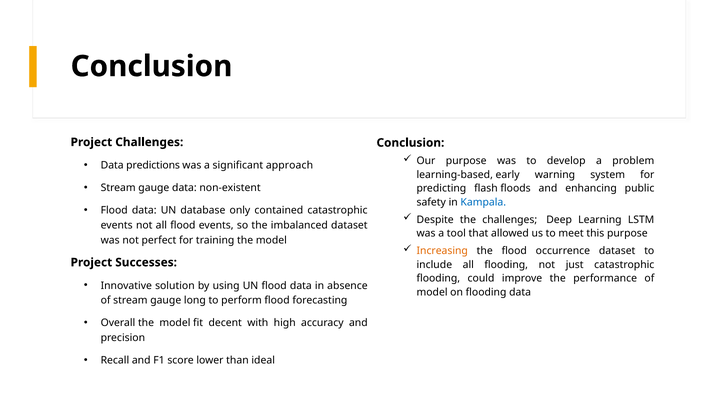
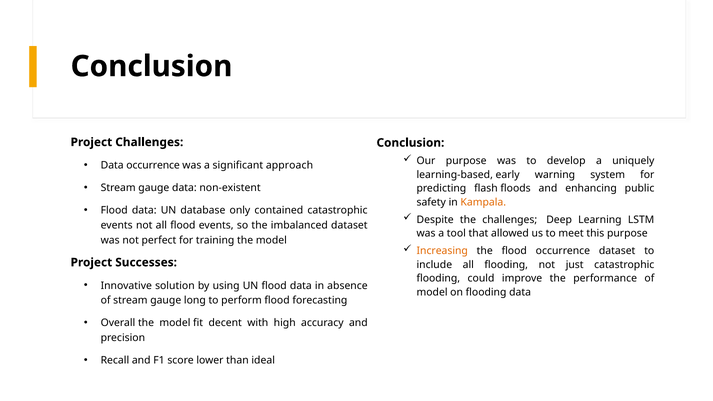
problem: problem -> uniquely (633, 161)
Data predictions: predictions -> occurrence (153, 165)
Kampala colour: blue -> orange (483, 202)
